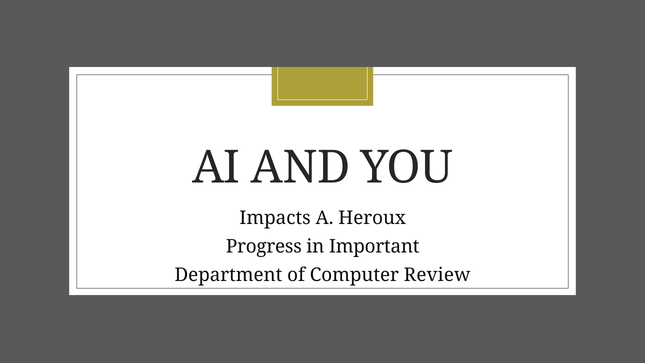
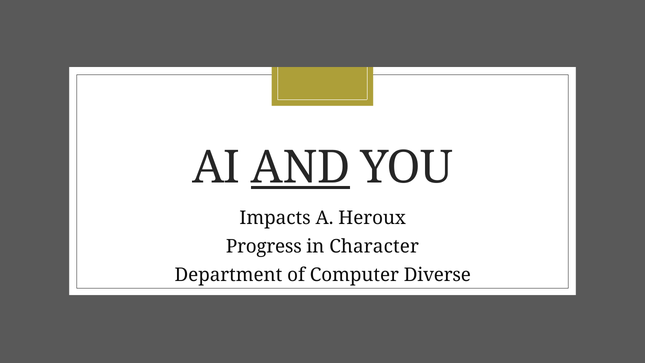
AND underline: none -> present (301, 168)
Important: Important -> Character (374, 246)
Review: Review -> Diverse (437, 275)
